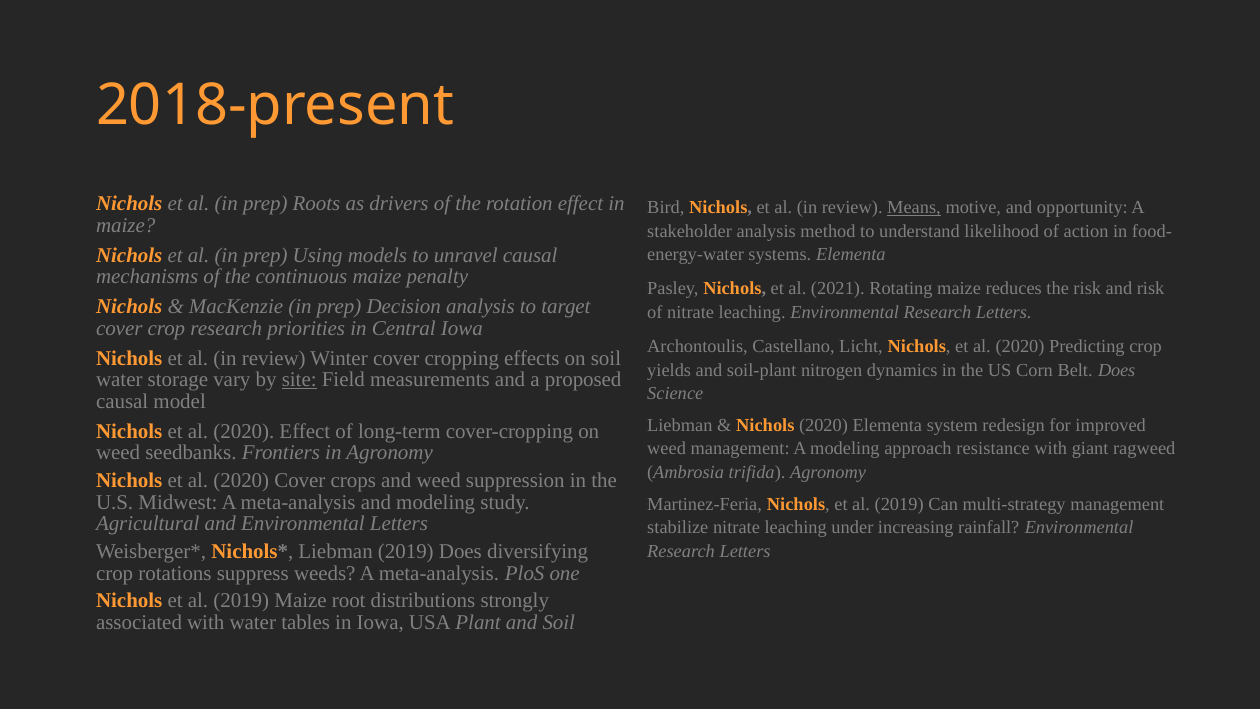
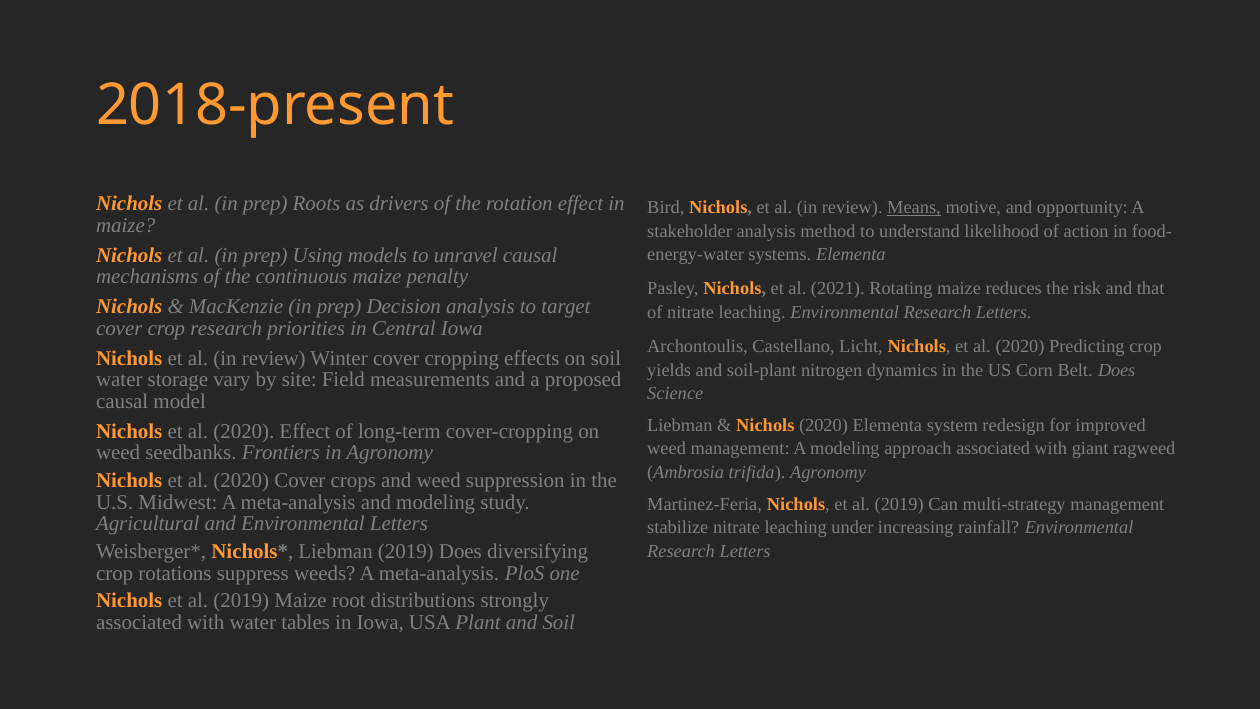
and risk: risk -> that (1151, 289)
site underline: present -> none (299, 380)
approach resistance: resistance -> associated (993, 449)
